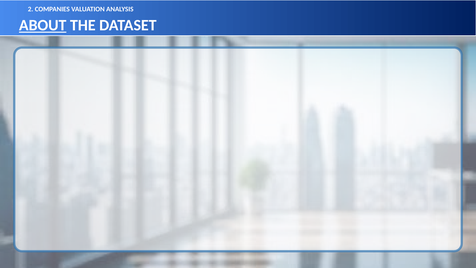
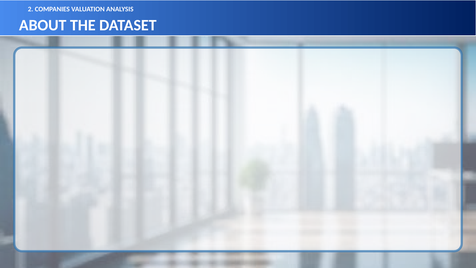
ABOUT underline: present -> none (43, 25)
